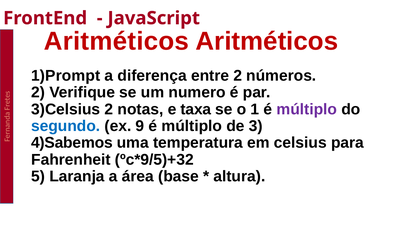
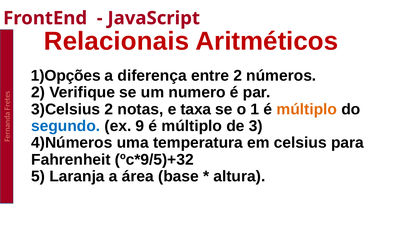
Aritméticos: Aritméticos -> Relacionais (116, 41)
1)Prompt: 1)Prompt -> 1)Opções (66, 76)
múltiplo colour: purple -> orange (307, 110)
4)Sabemos: 4)Sabemos -> 4)Números (72, 143)
